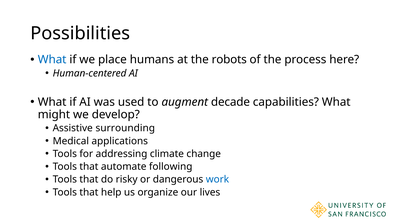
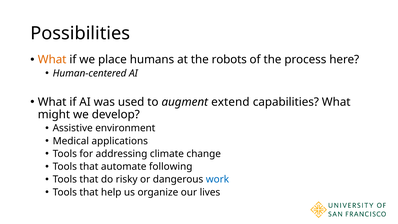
What colour: blue -> orange (52, 60)
decade: decade -> extend (230, 102)
surrounding: surrounding -> environment (125, 128)
